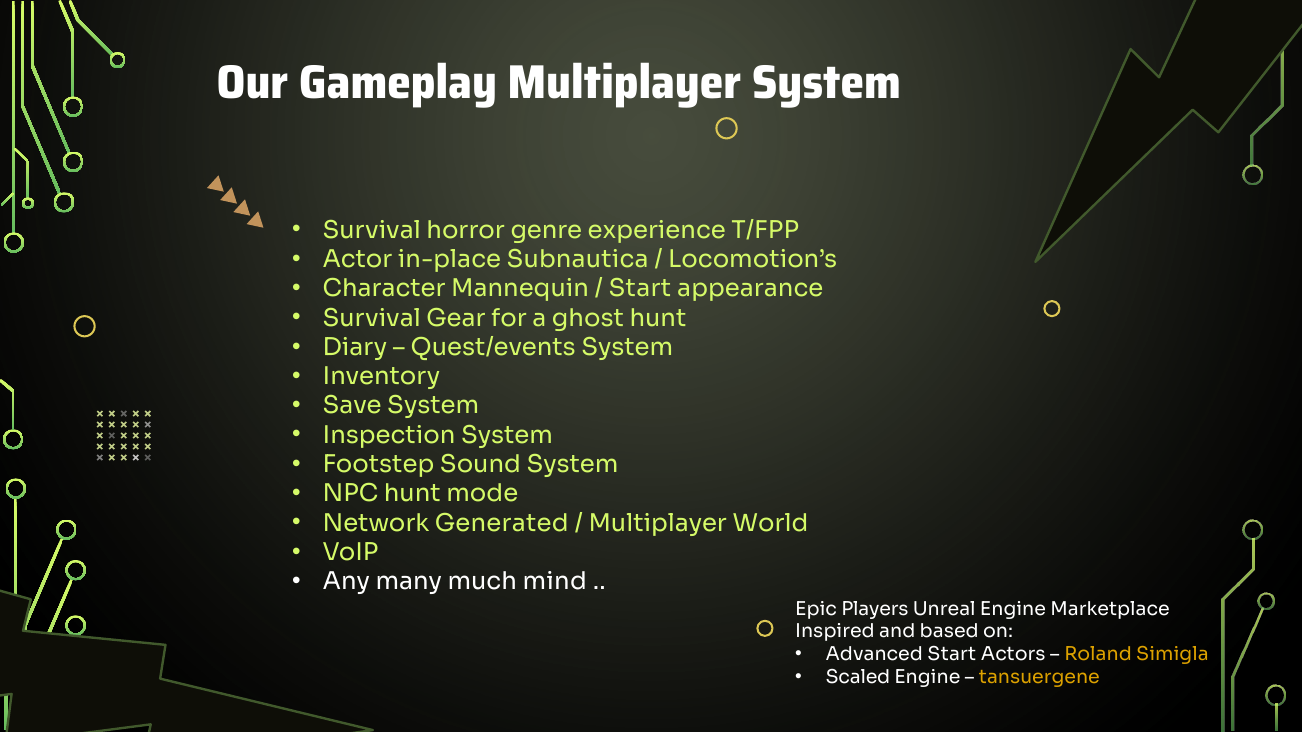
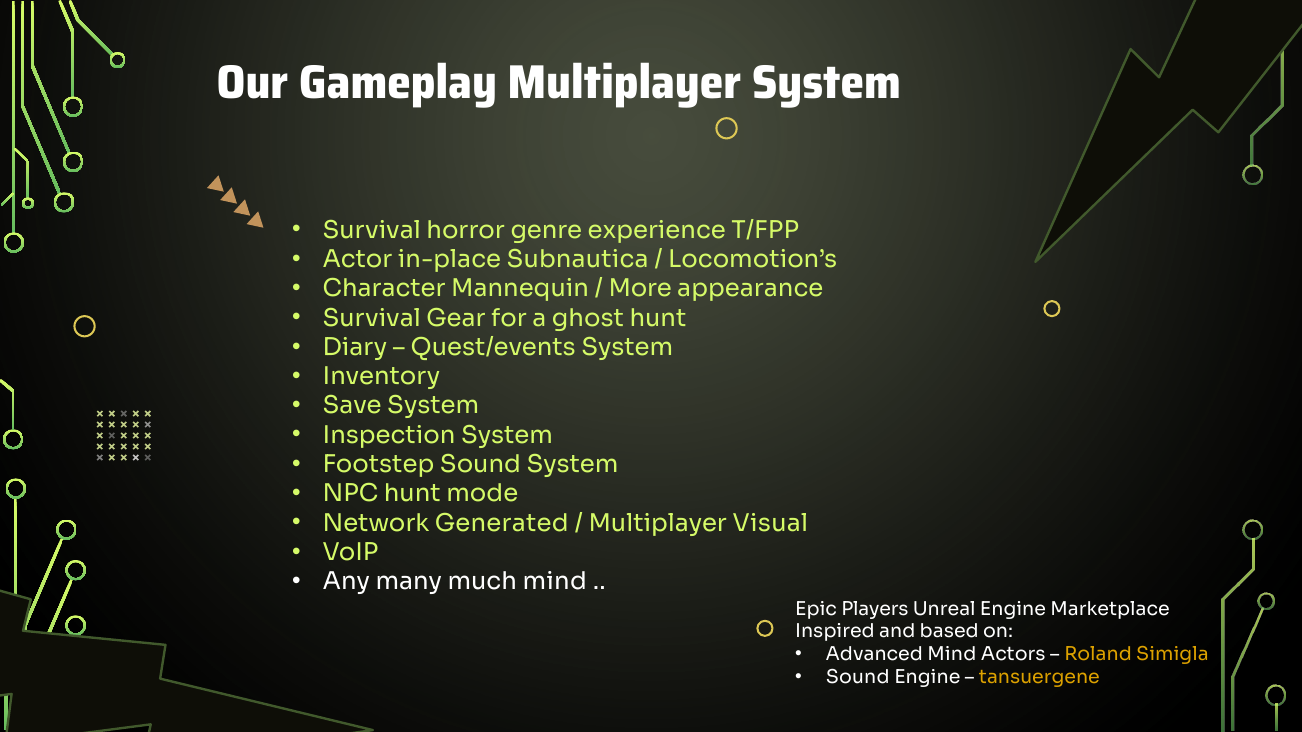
Start: Start -> More (640, 289)
World: World -> Visual (770, 523)
Advanced Start: Start -> Mind (952, 655)
Scaled: Scaled -> Sound (858, 678)
